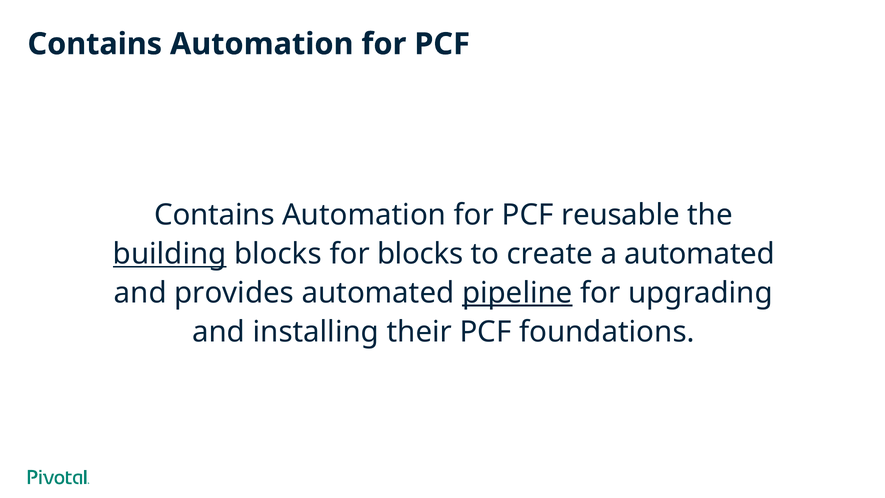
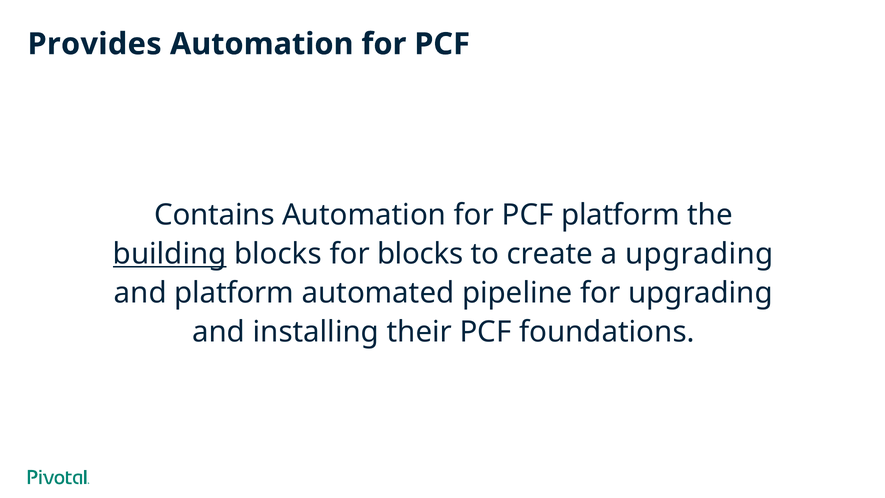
Contains: Contains -> Provides (95, 44)
PCF reusable: reusable -> platform (620, 215)
a automated: automated -> upgrading (699, 254)
and provides: provides -> platform (234, 293)
pipeline underline: present -> none (517, 293)
